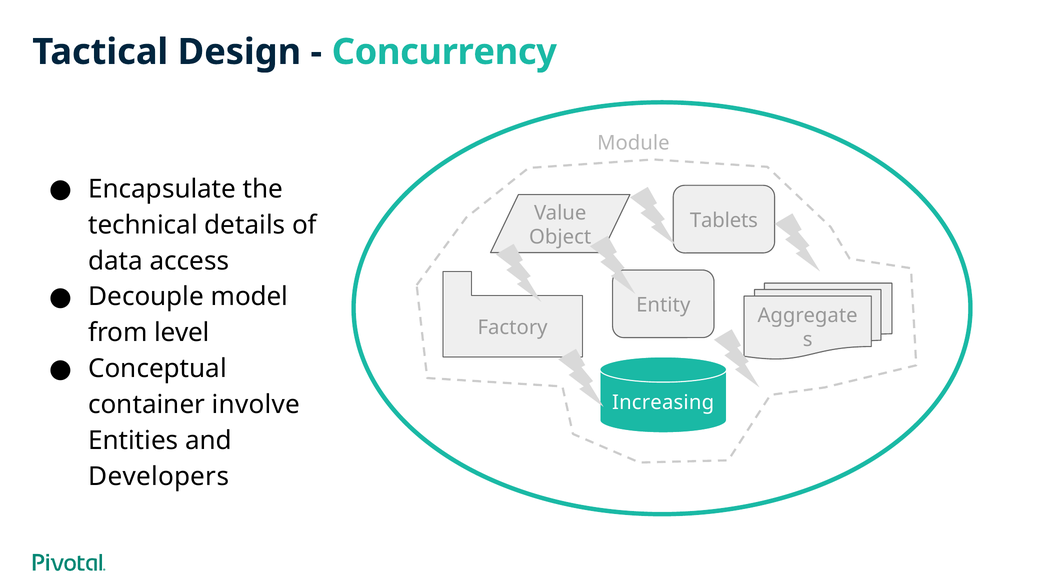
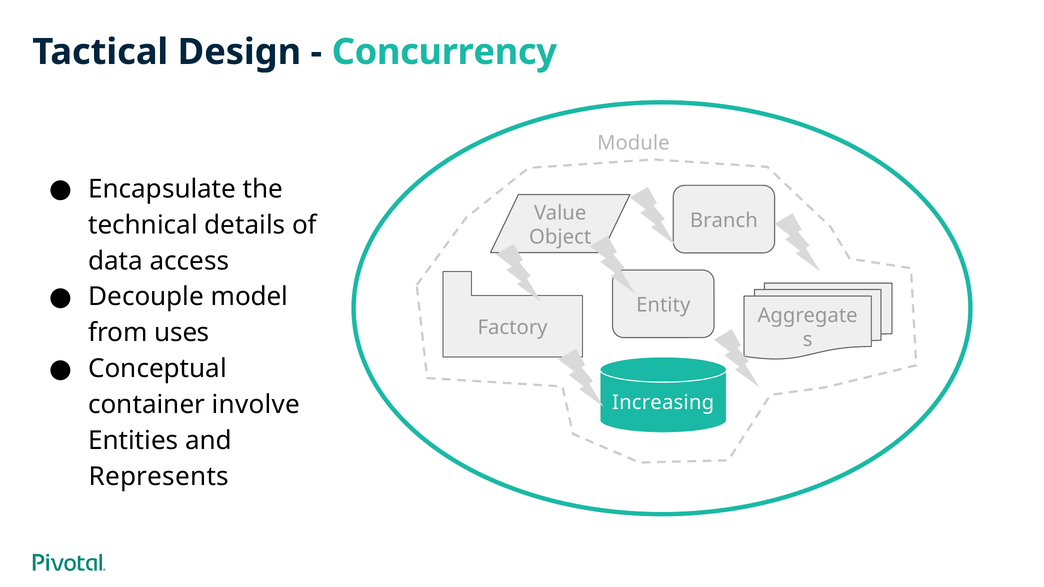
Tablets: Tablets -> Branch (724, 221)
level: level -> uses (182, 333)
Developers: Developers -> Represents (159, 477)
